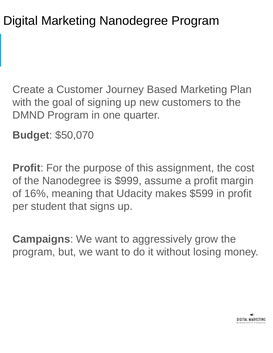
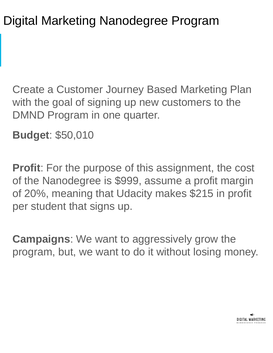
$50,070: $50,070 -> $50,010 (75, 135)
16%: 16% -> 20% (37, 194)
$599: $599 -> $215 (202, 194)
